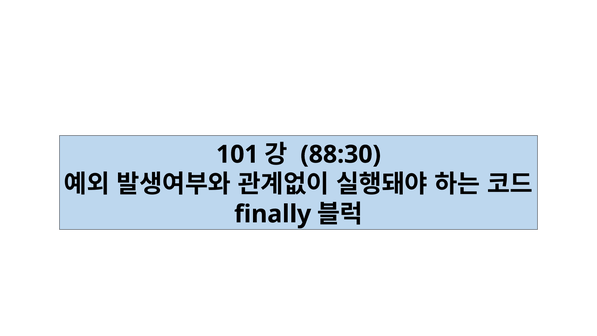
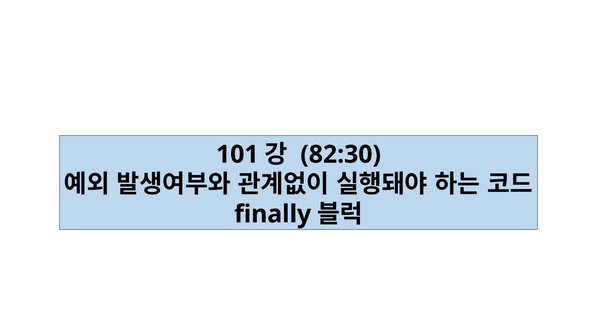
88:30: 88:30 -> 82:30 (341, 154)
